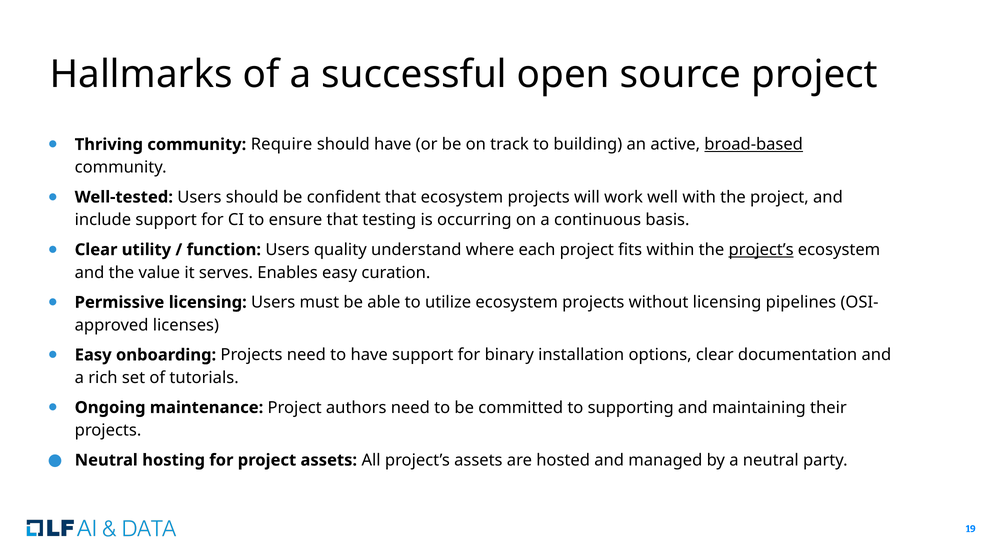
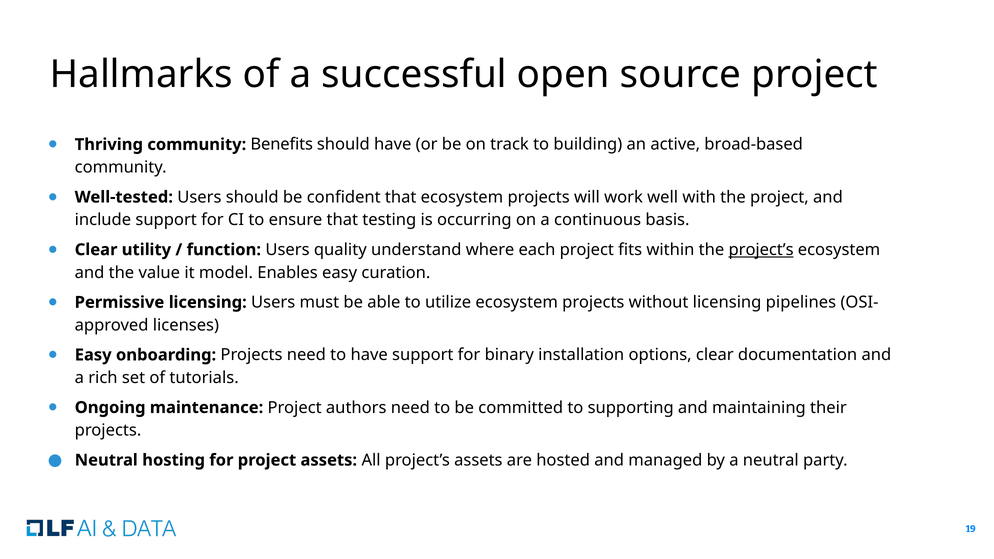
Require: Require -> Benefits (282, 145)
broad-based underline: present -> none (754, 145)
serves: serves -> model (226, 273)
